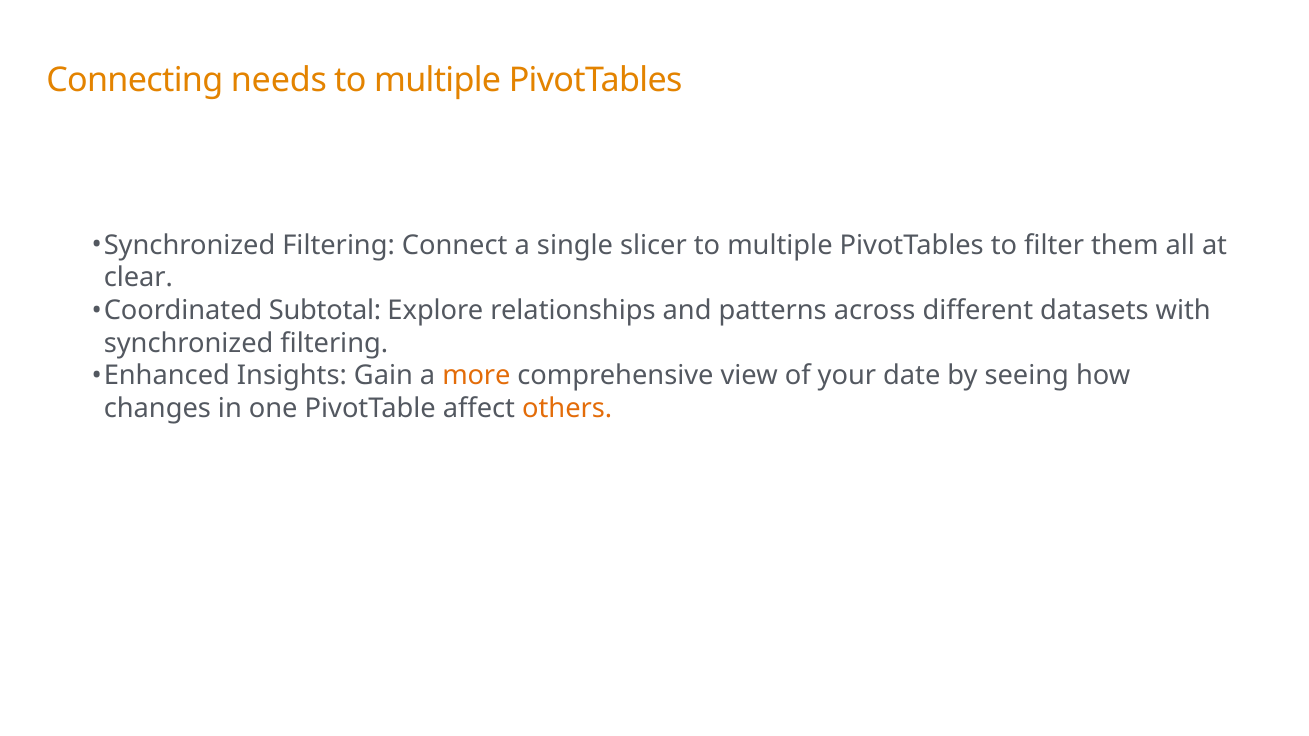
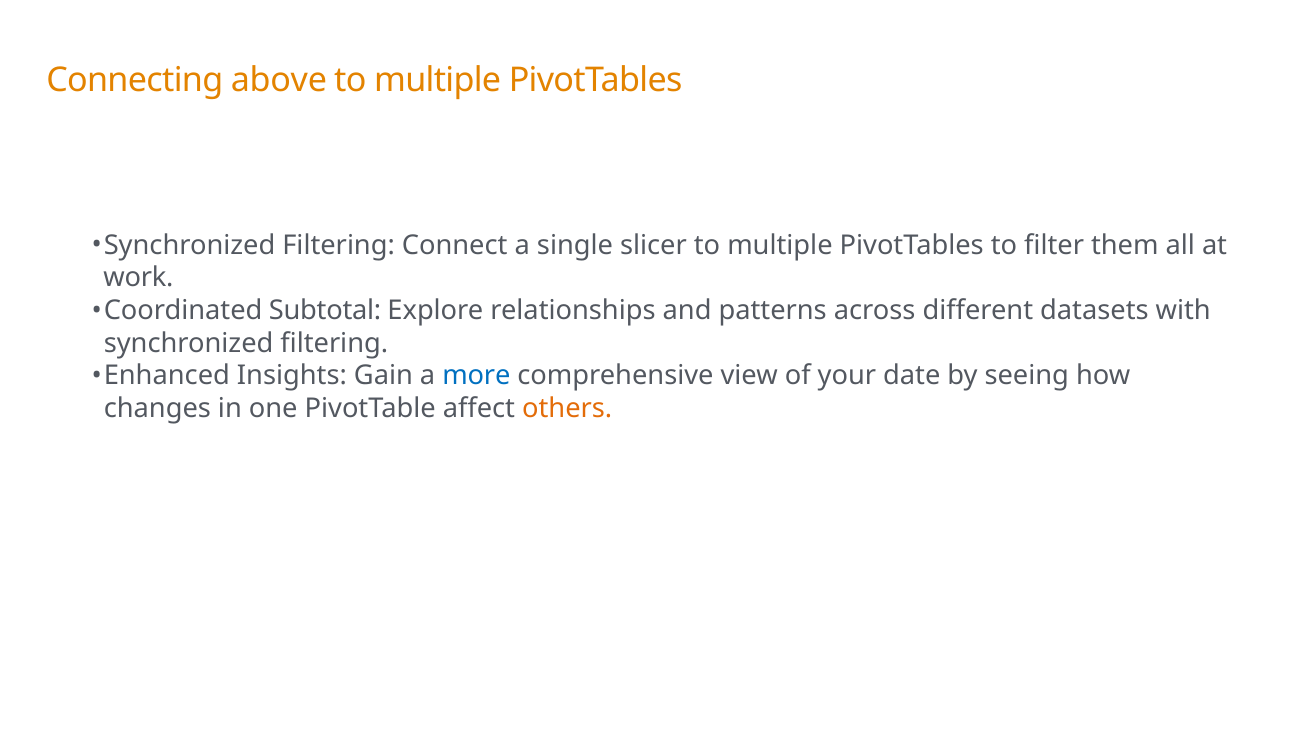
needs: needs -> above (279, 80)
clear: clear -> work (138, 278)
more colour: orange -> blue (476, 376)
